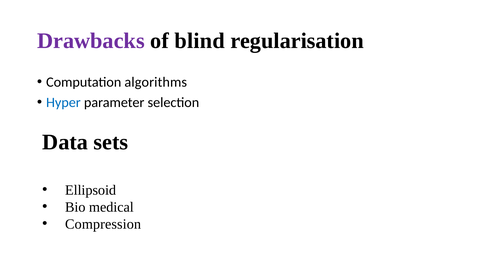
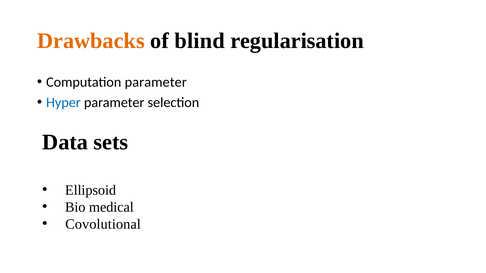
Drawbacks colour: purple -> orange (91, 41)
Computation algorithms: algorithms -> parameter (156, 82)
Compression: Compression -> Covolutional (103, 224)
